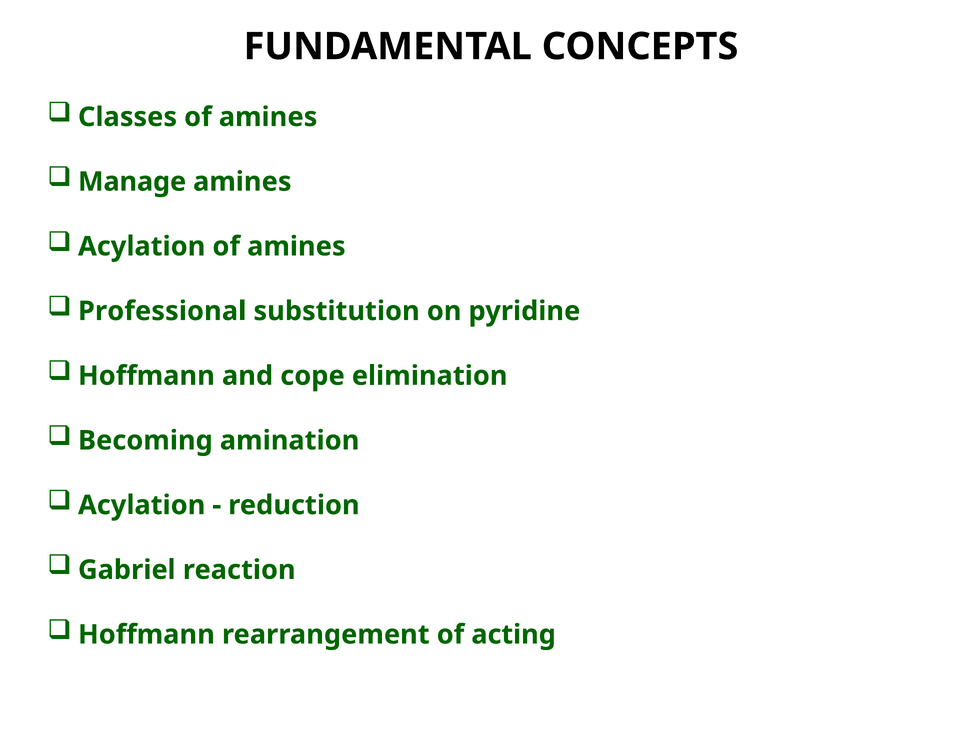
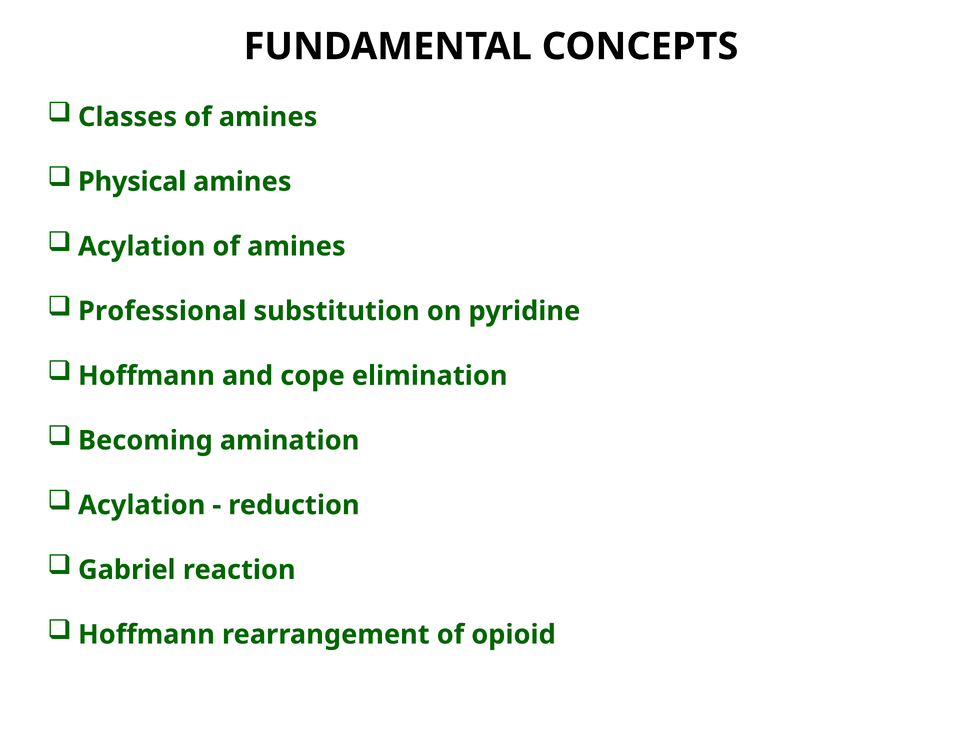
Manage: Manage -> Physical (132, 182)
acting: acting -> opioid (514, 634)
